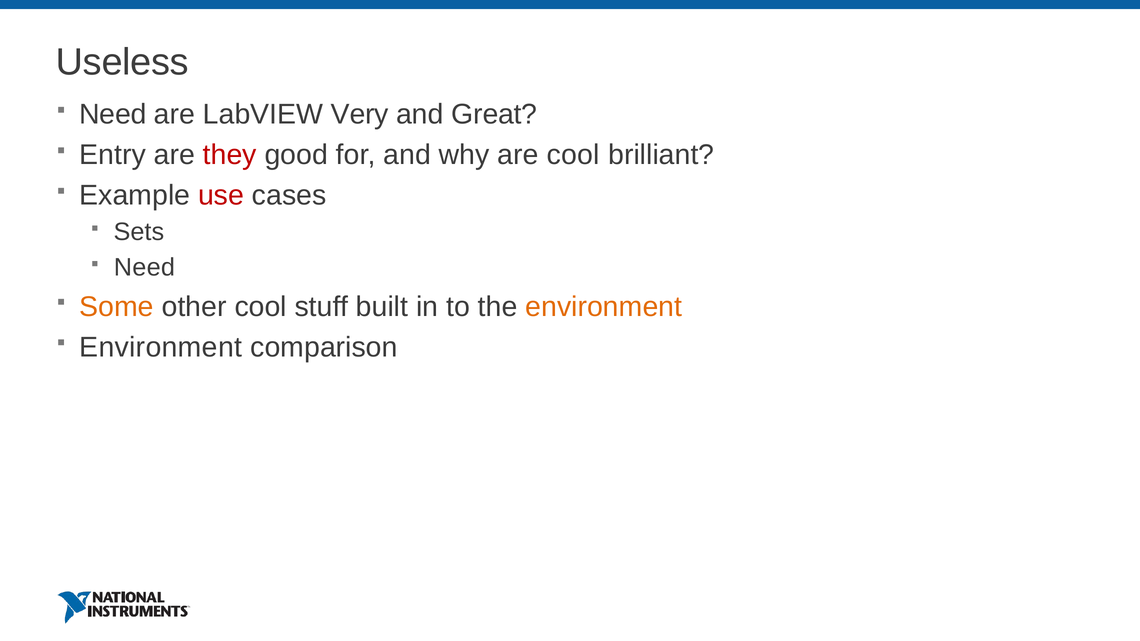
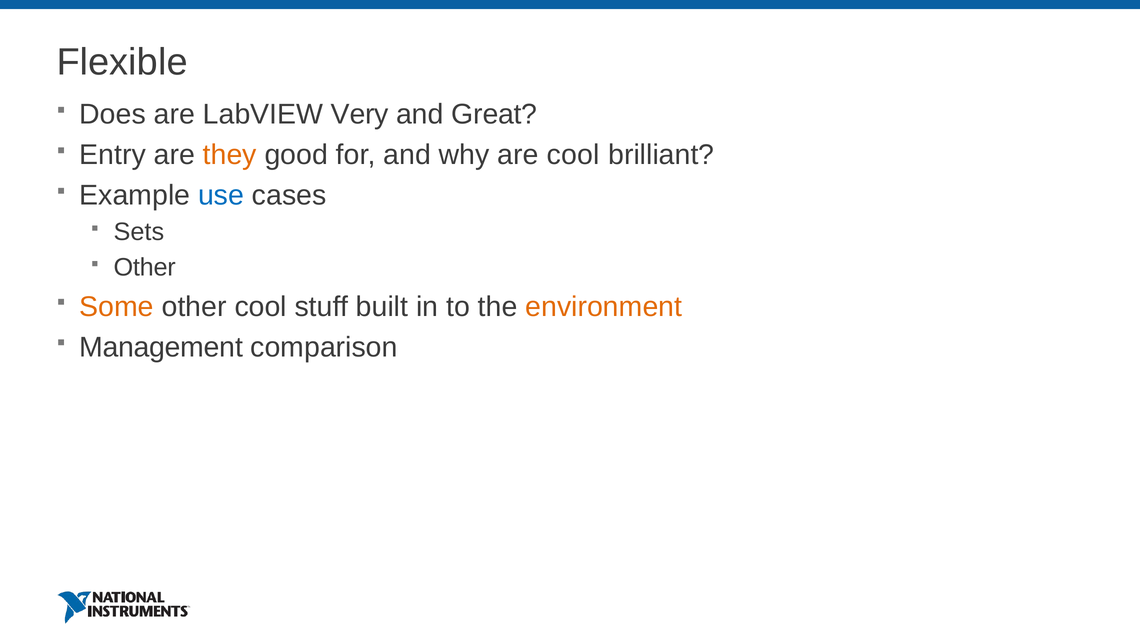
Useless: Useless -> Flexible (122, 62)
Need: Need -> Does (113, 115)
they colour: red -> orange (230, 155)
use colour: red -> blue (221, 196)
Need: Need -> Other (145, 268)
Environment: Environment -> Management (161, 347)
